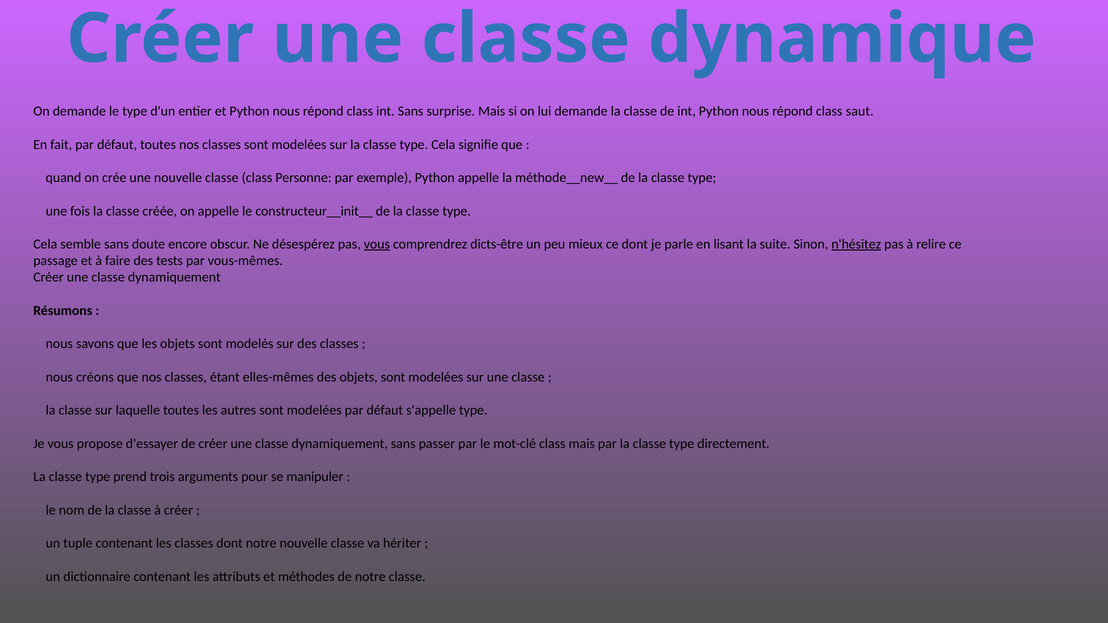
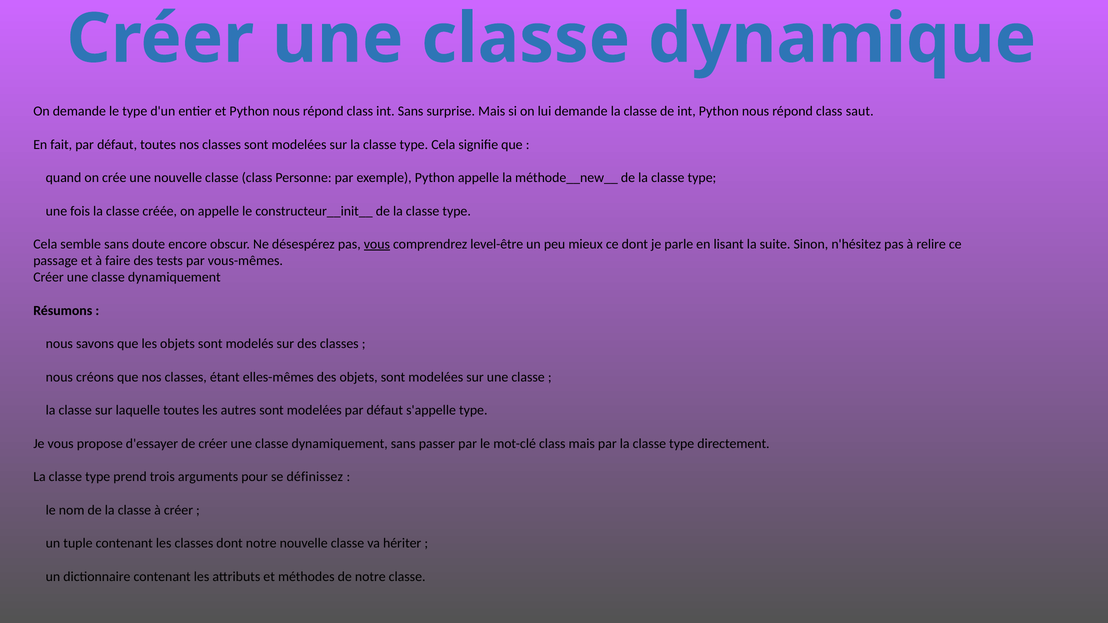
dicts-être: dicts-être -> level-être (497, 244)
n'hésitez underline: present -> none (856, 244)
manipuler: manipuler -> définissez (315, 477)
